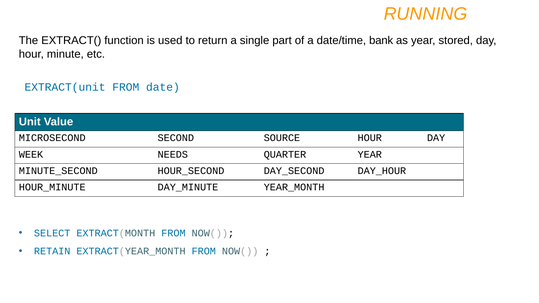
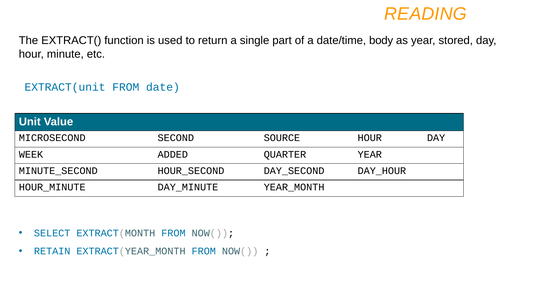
RUNNING: RUNNING -> READING (425, 14)
bank: bank -> body (381, 41)
NEEDS: NEEDS -> ADDED (173, 154)
